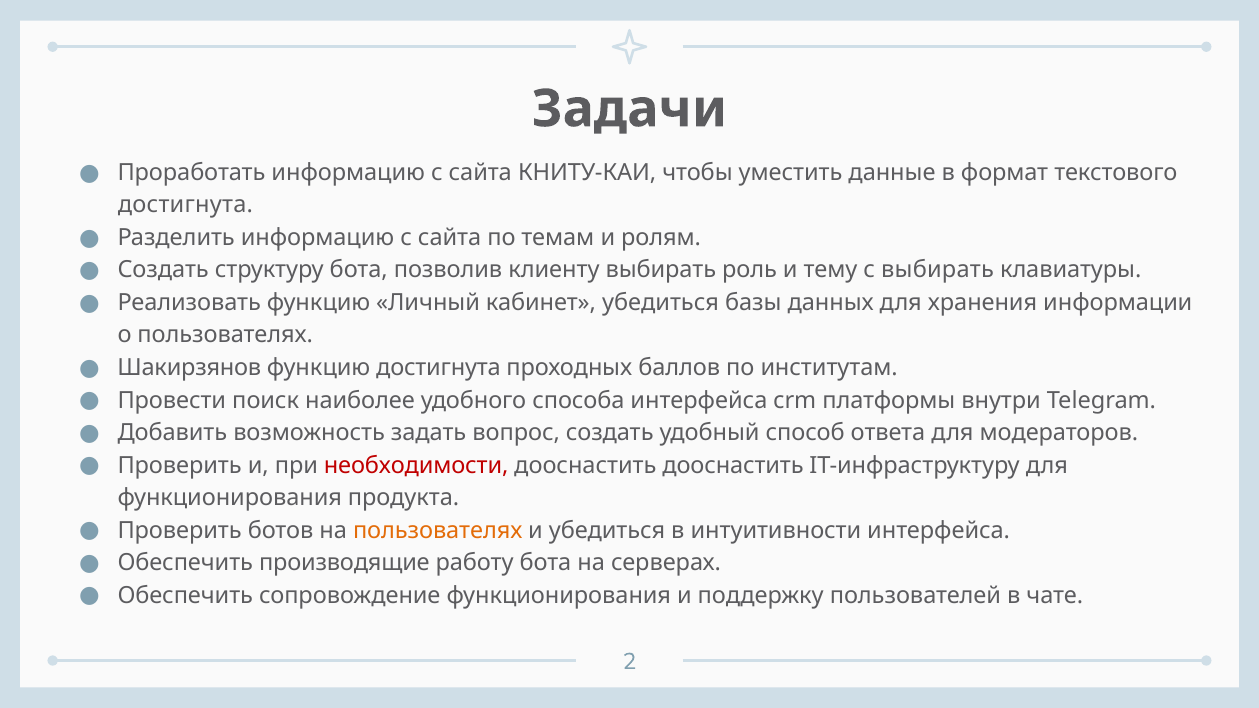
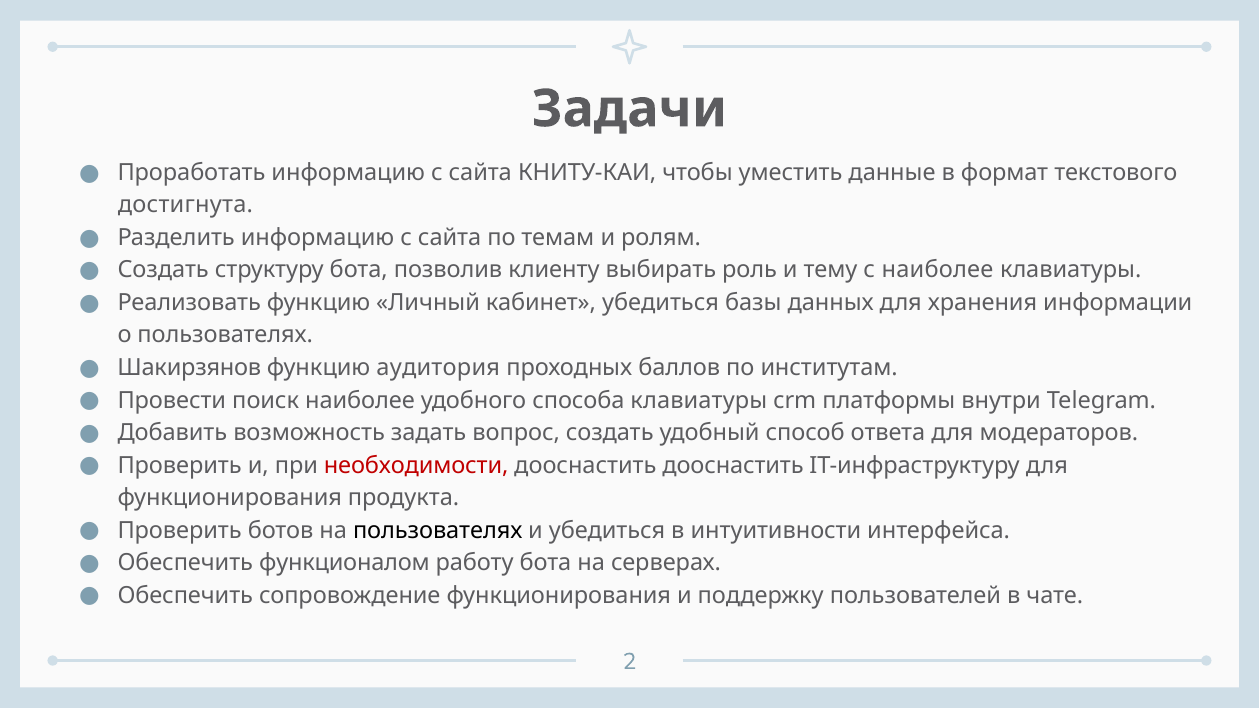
с выбирать: выбирать -> наиболее (937, 270)
функцию достигнута: достигнута -> аудитория (438, 368)
способа интерфейса: интерфейса -> клавиатуры (699, 400)
пользователях colour: orange -> black (438, 530)
производящие: производящие -> функционалом (344, 563)
